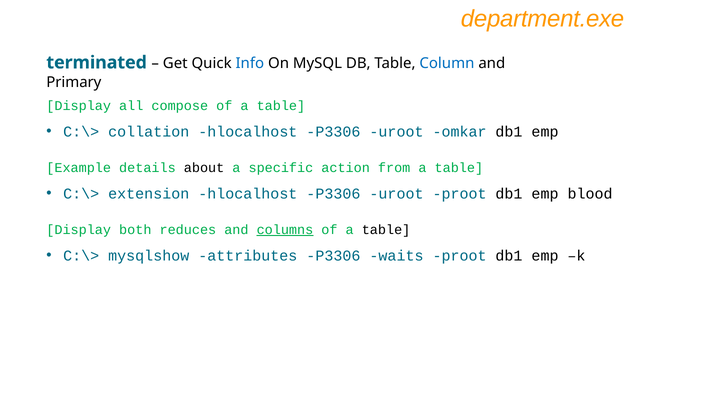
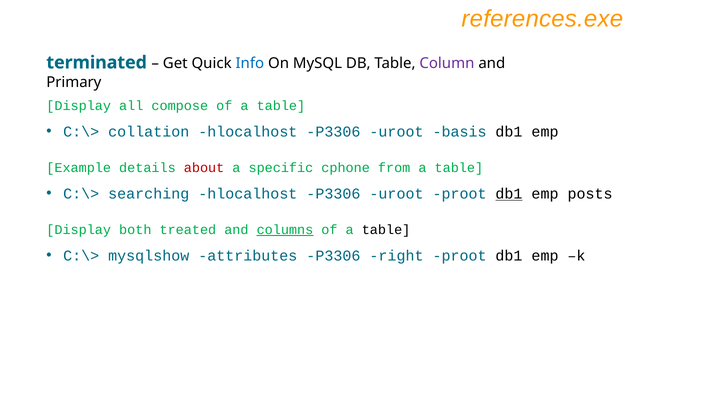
department.exe: department.exe -> references.exe (542, 19)
Column colour: blue -> purple (447, 64)
omkar: omkar -> basis (460, 132)
about colour: black -> red (204, 168)
action: action -> cphone (346, 168)
extension: extension -> searching (149, 194)
db1 underline: none -> present (509, 194)
blood: blood -> posts (590, 194)
reduces: reduces -> treated (188, 230)
waits: waits -> right (396, 256)
